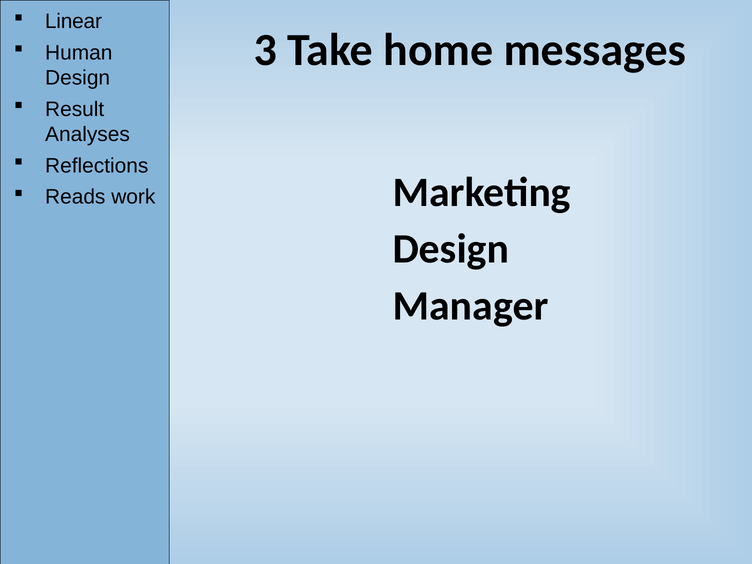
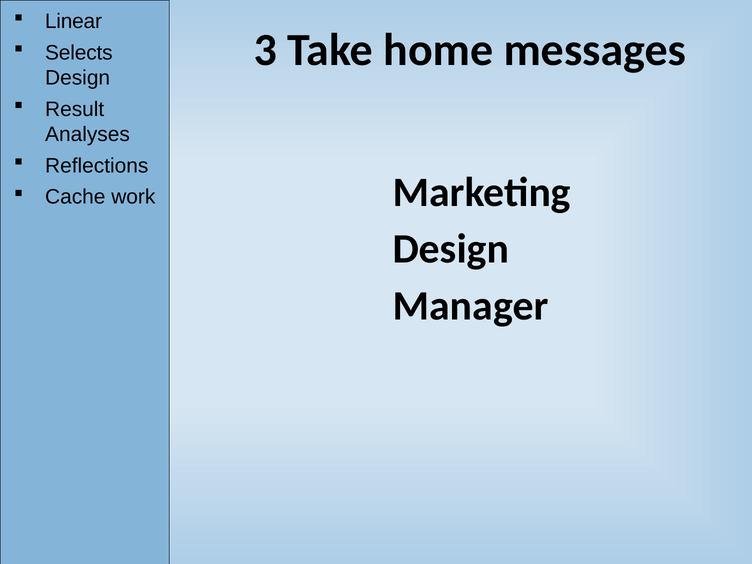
Human: Human -> Selects (79, 53)
Reads: Reads -> Cache (75, 197)
